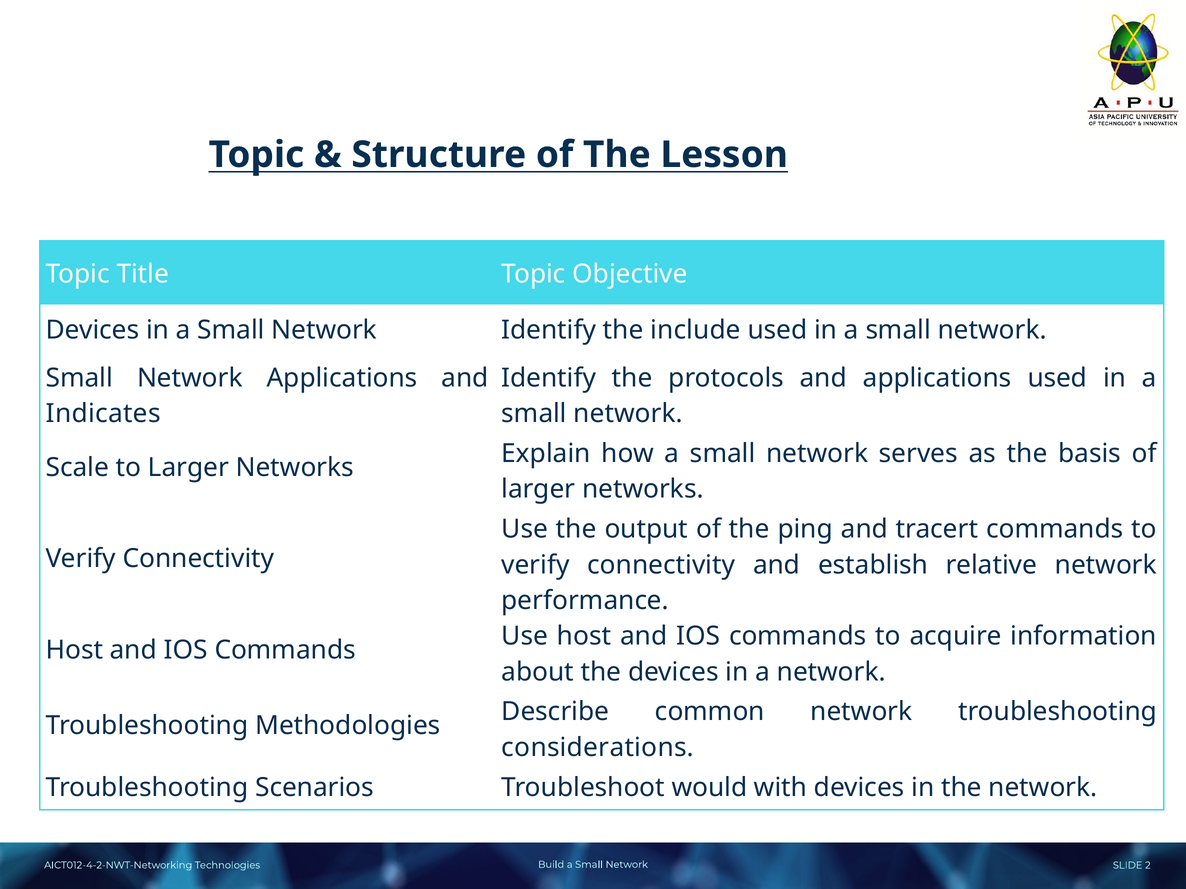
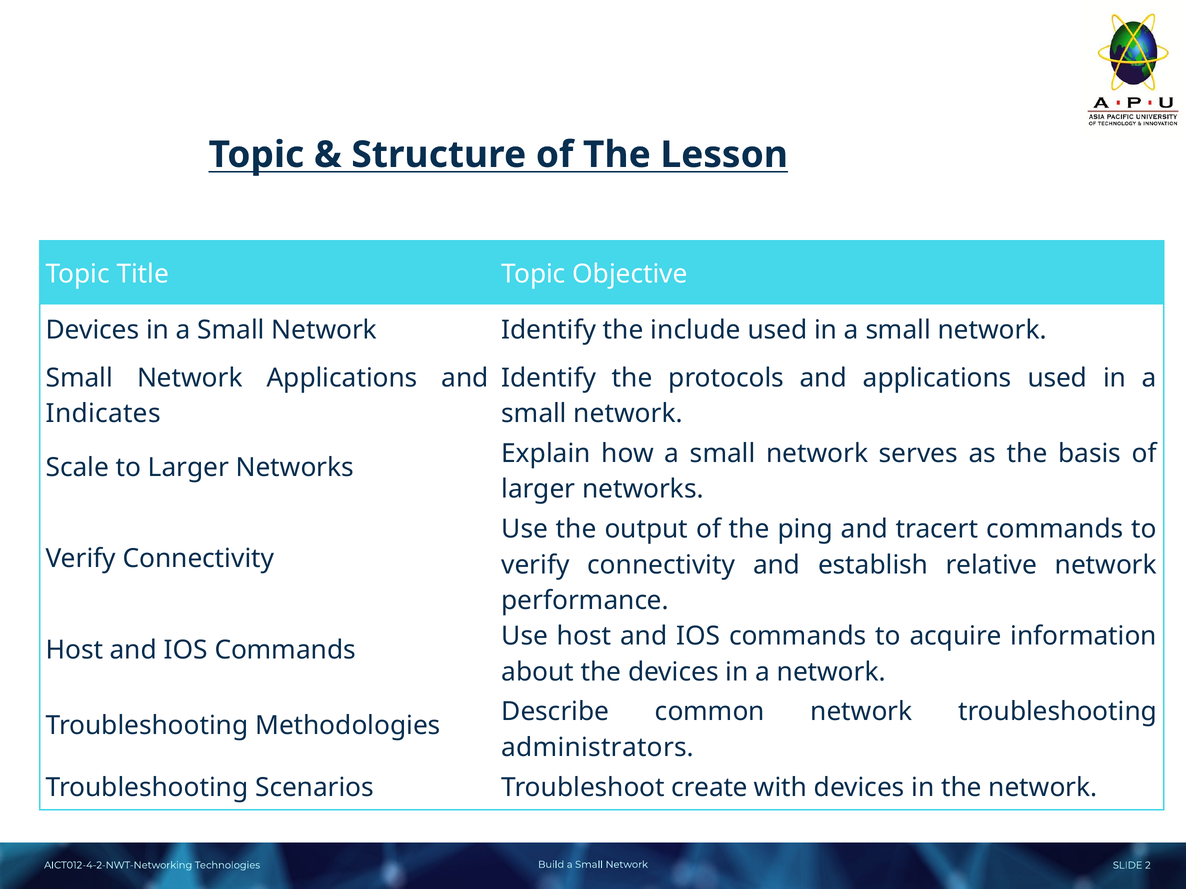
considerations: considerations -> administrators (598, 748)
would: would -> create (710, 788)
